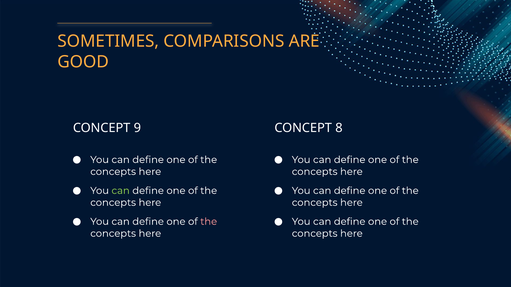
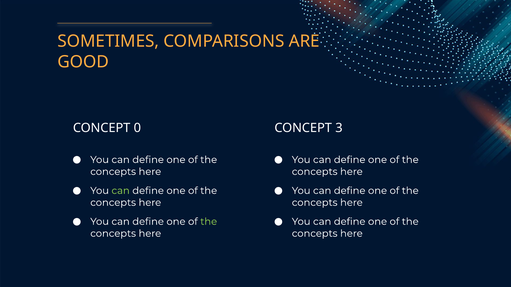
9: 9 -> 0 (137, 128)
8: 8 -> 3 (339, 128)
the colour: pink -> light green (209, 222)
